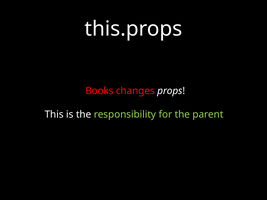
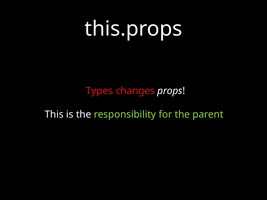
Books: Books -> Types (99, 91)
